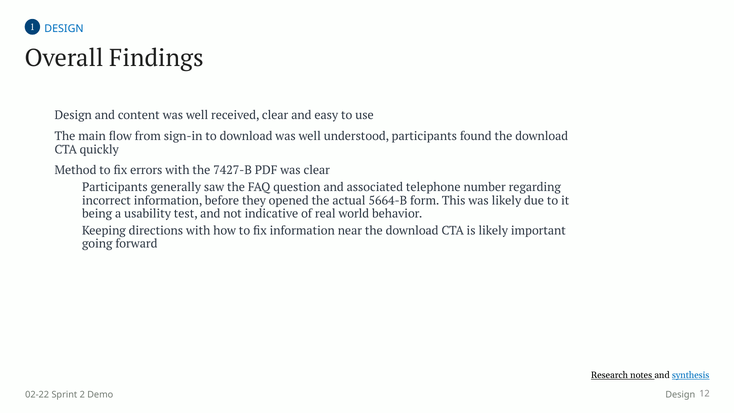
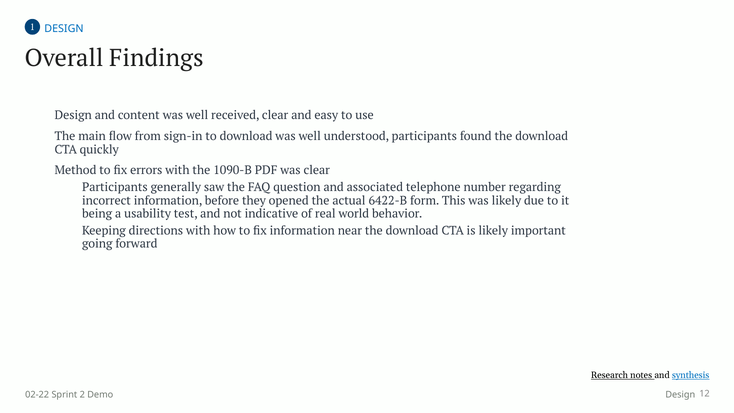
7427-B: 7427-B -> 1090-B (233, 170)
5664-B: 5664-B -> 6422-B (388, 200)
